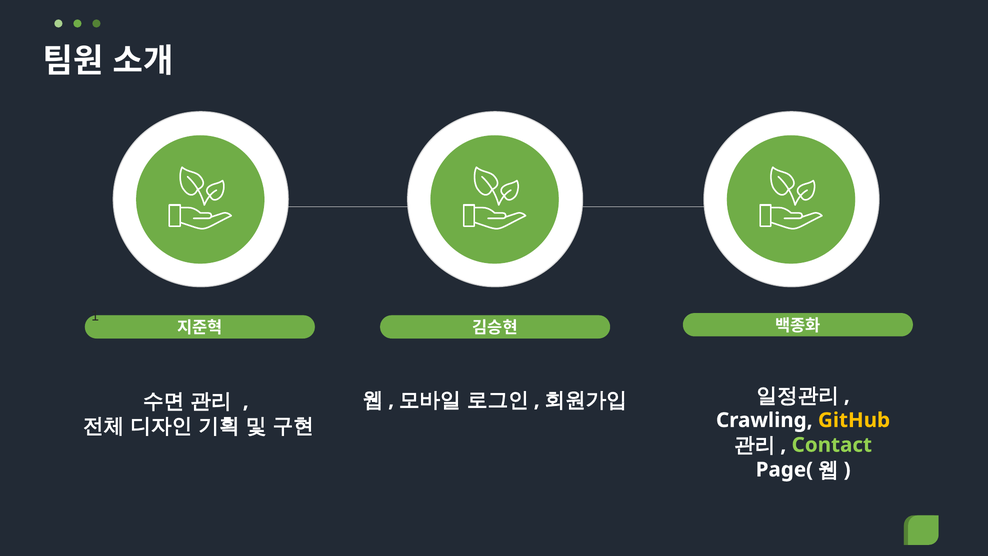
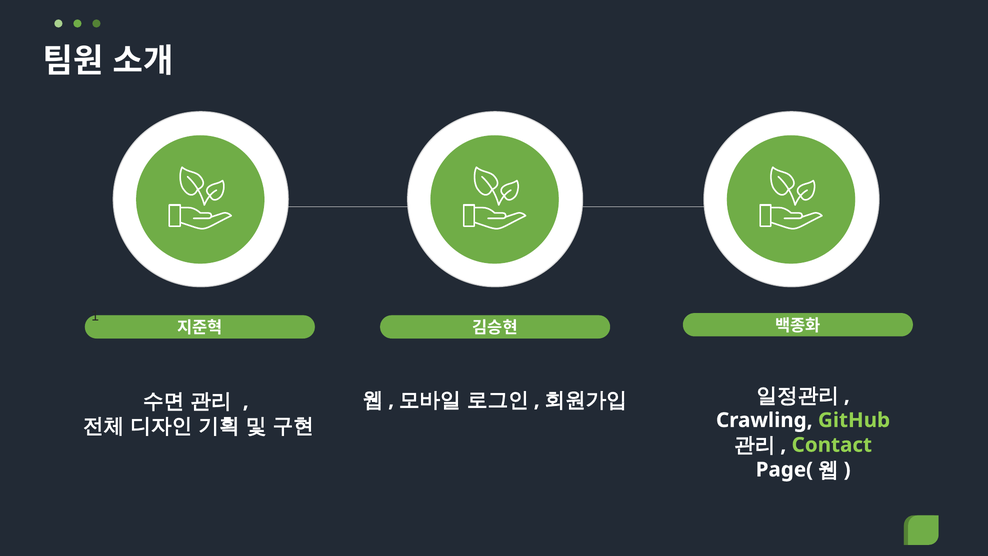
GitHub colour: yellow -> light green (854, 420)
